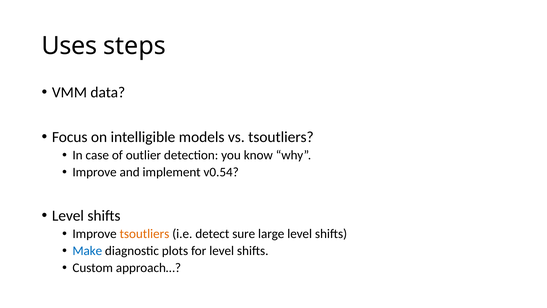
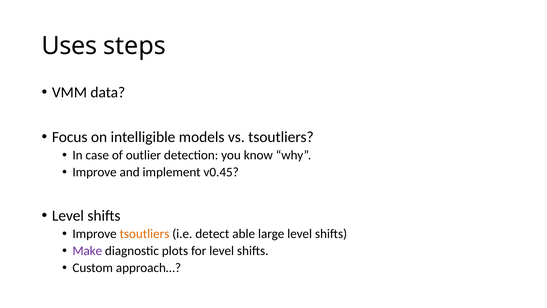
v0.54: v0.54 -> v0.45 (221, 172)
sure: sure -> able (244, 234)
Make colour: blue -> purple (87, 251)
